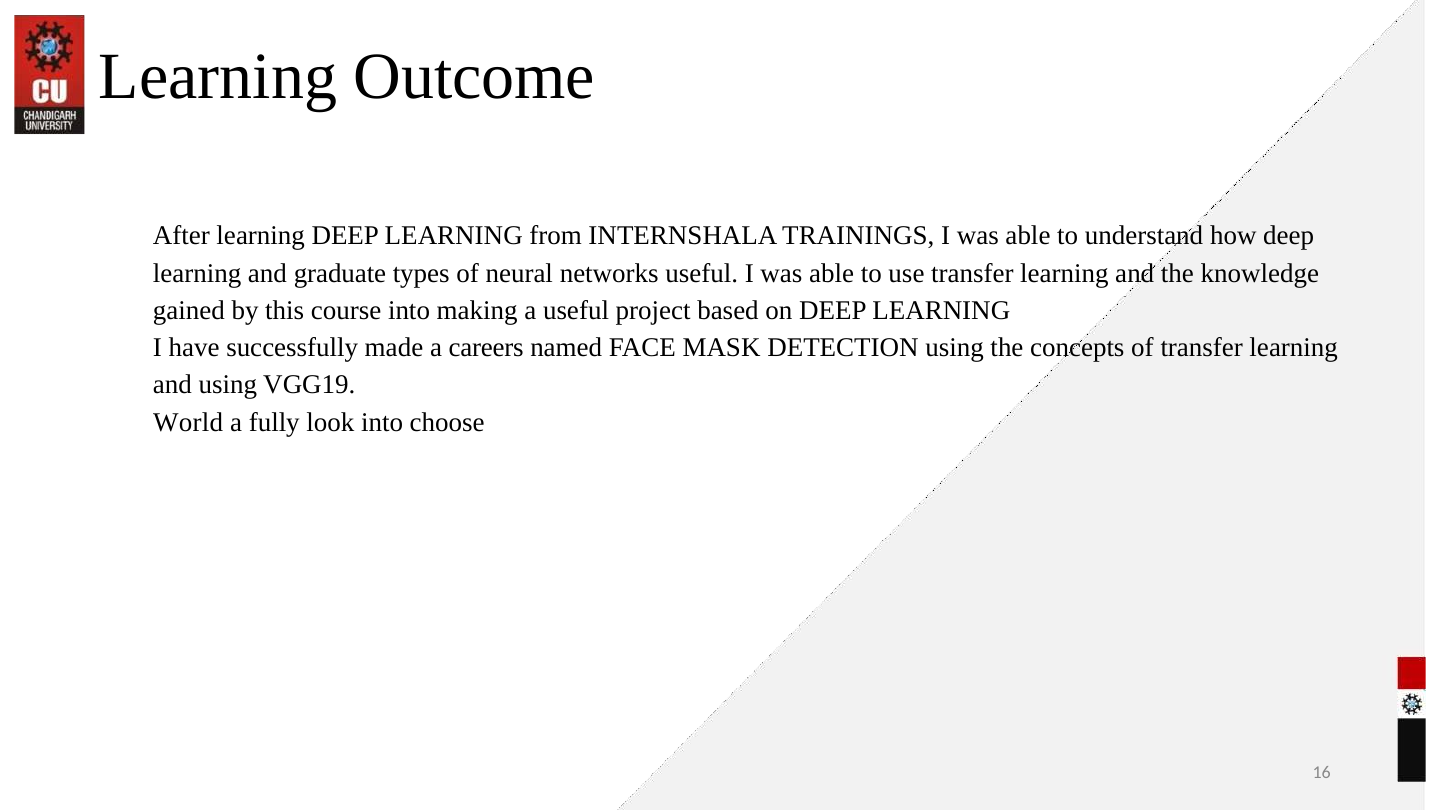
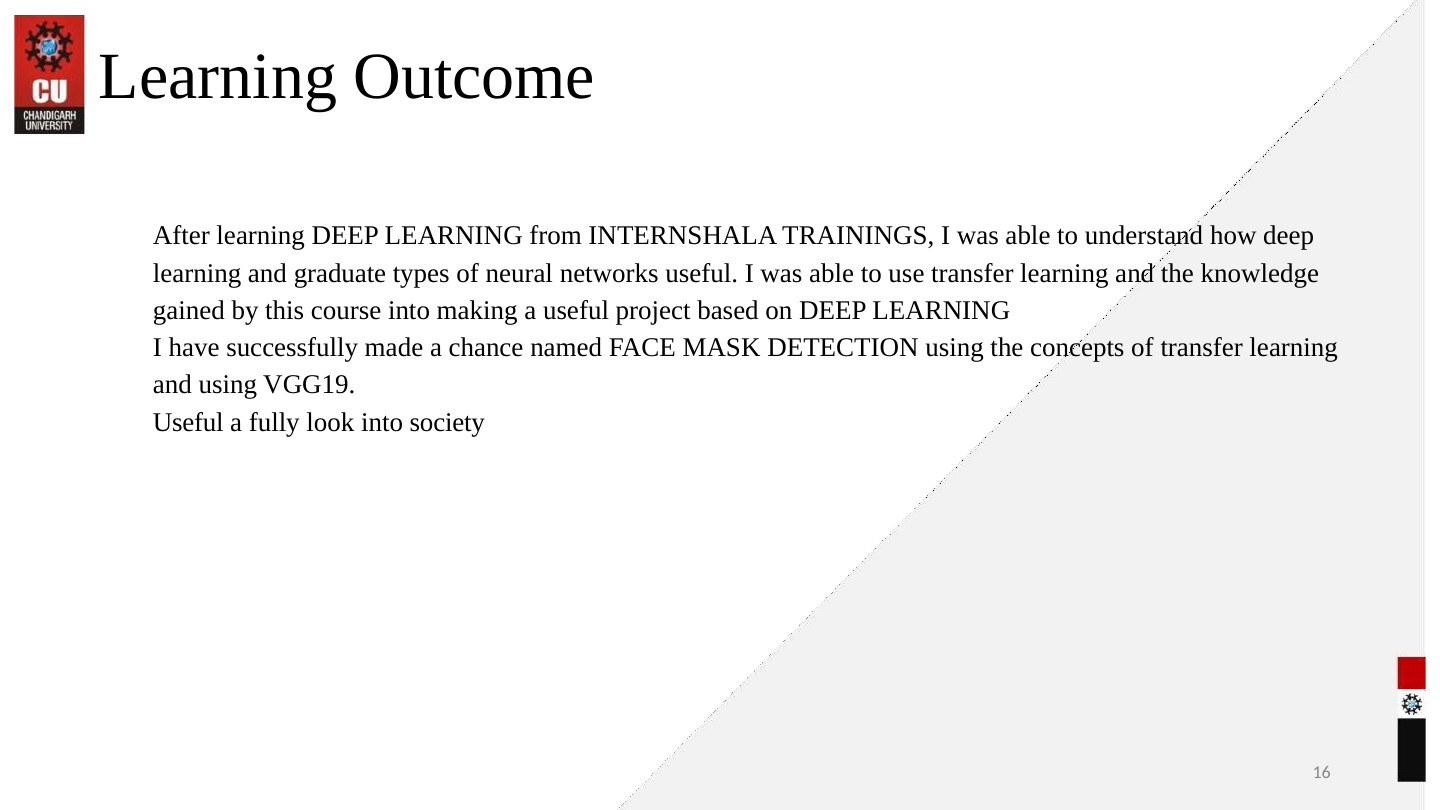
careers: careers -> chance (486, 348)
World: World -> Useful (188, 422)
choose: choose -> society (447, 422)
